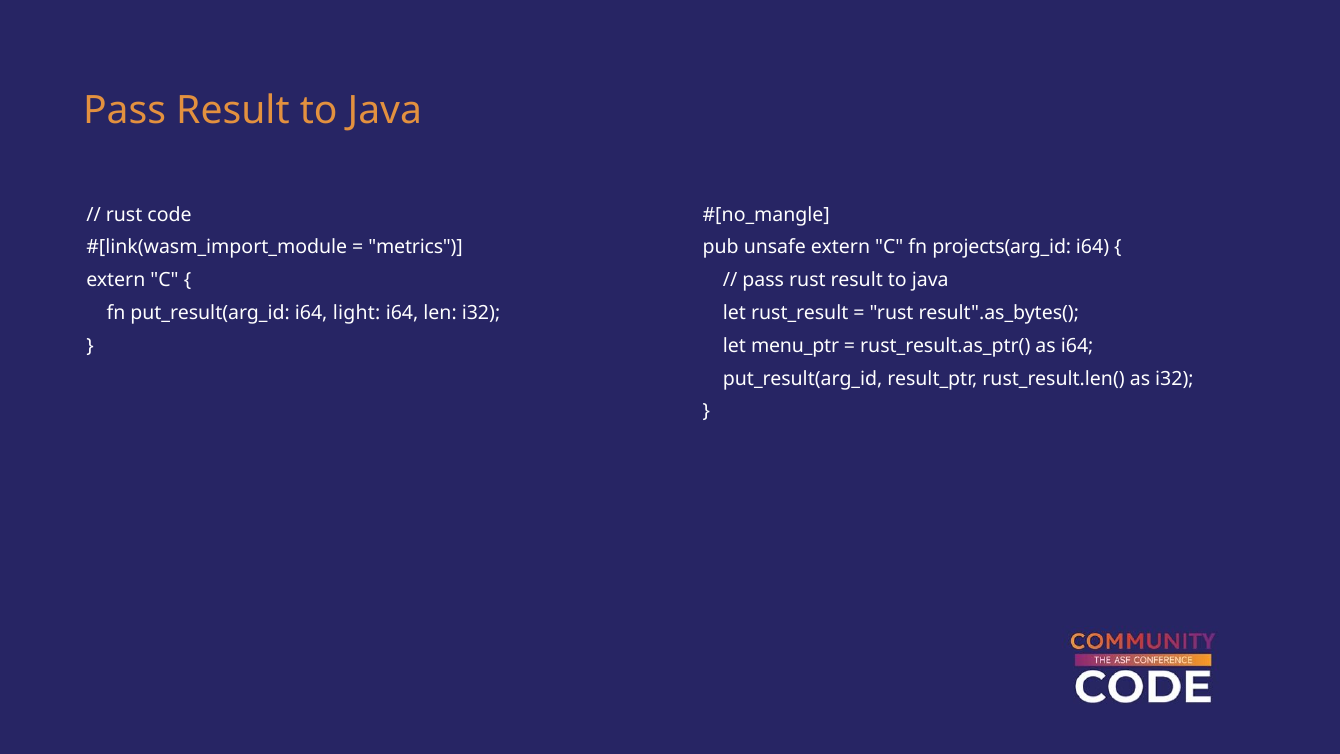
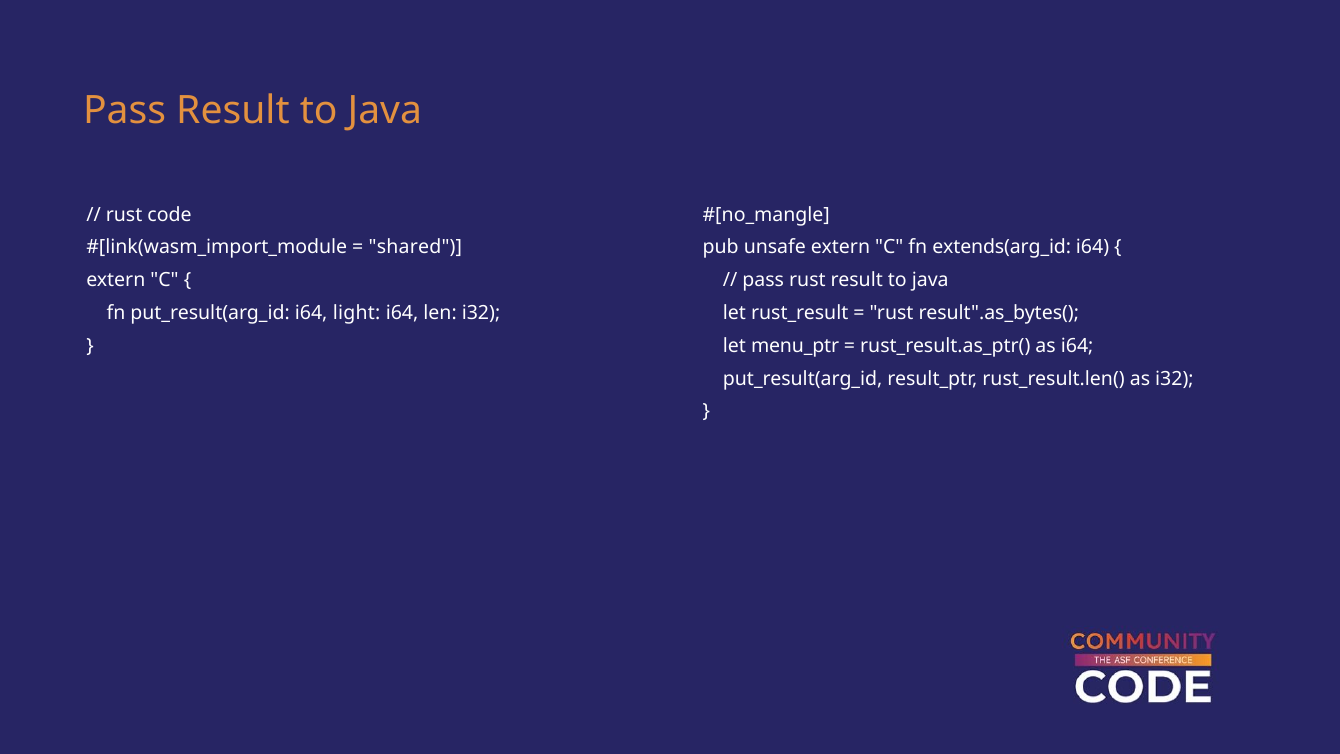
metrics: metrics -> shared (415, 247)
projects(arg_id: projects(arg_id -> extends(arg_id (1002, 247)
